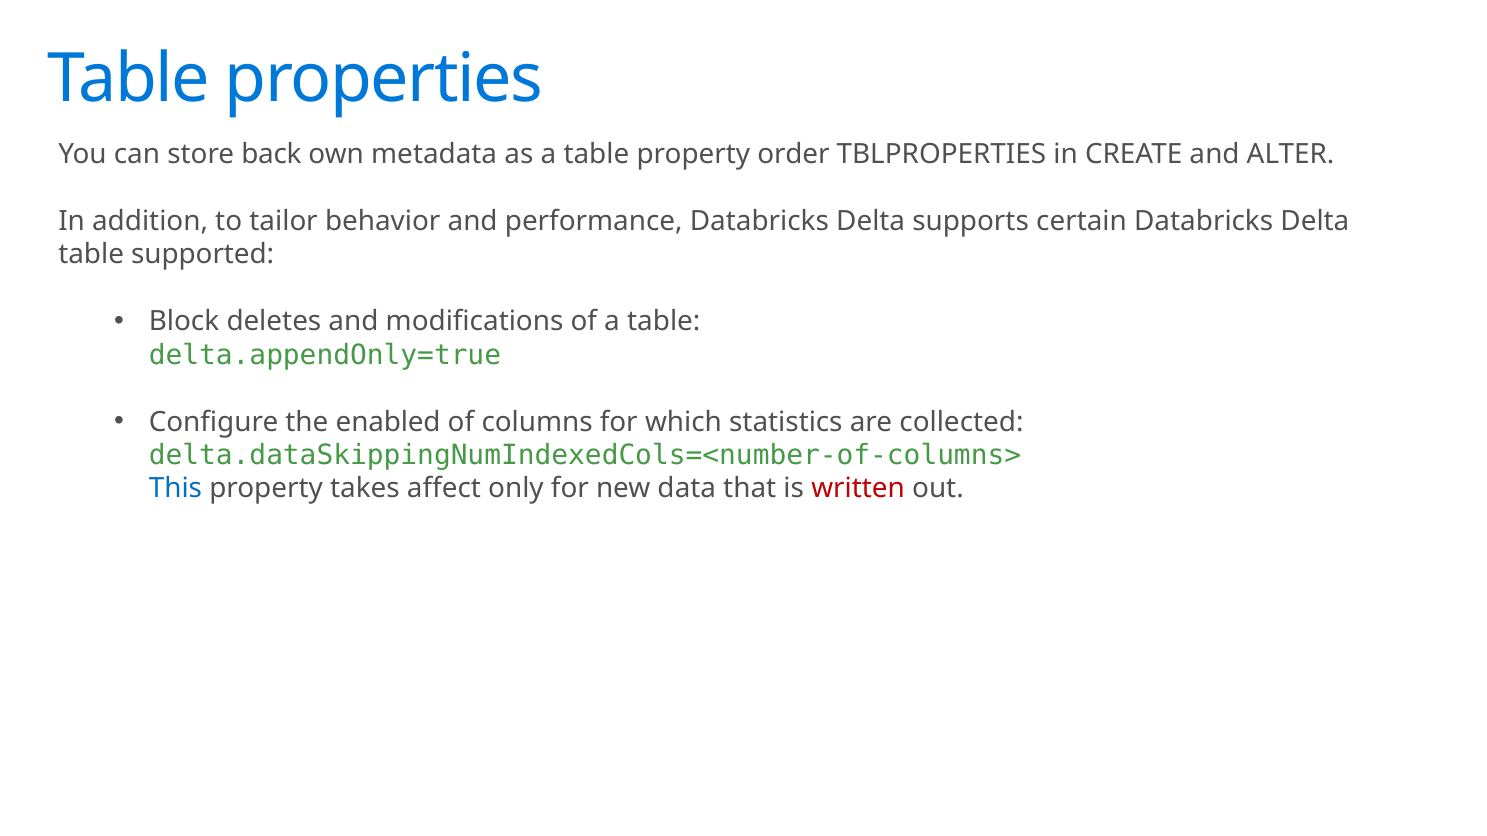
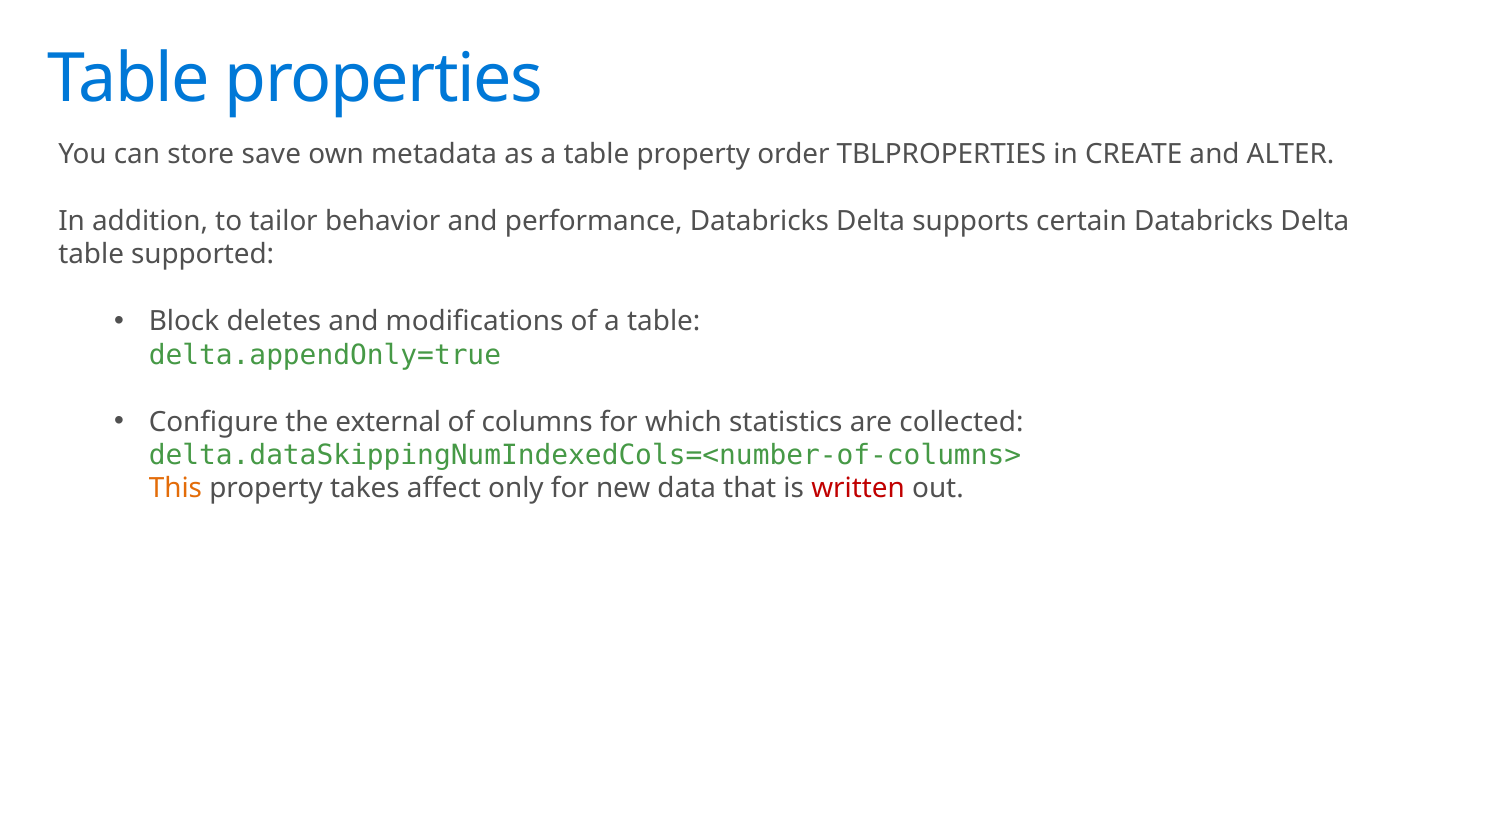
back: back -> save (271, 154)
enabled: enabled -> external (388, 422)
This colour: blue -> orange (175, 489)
